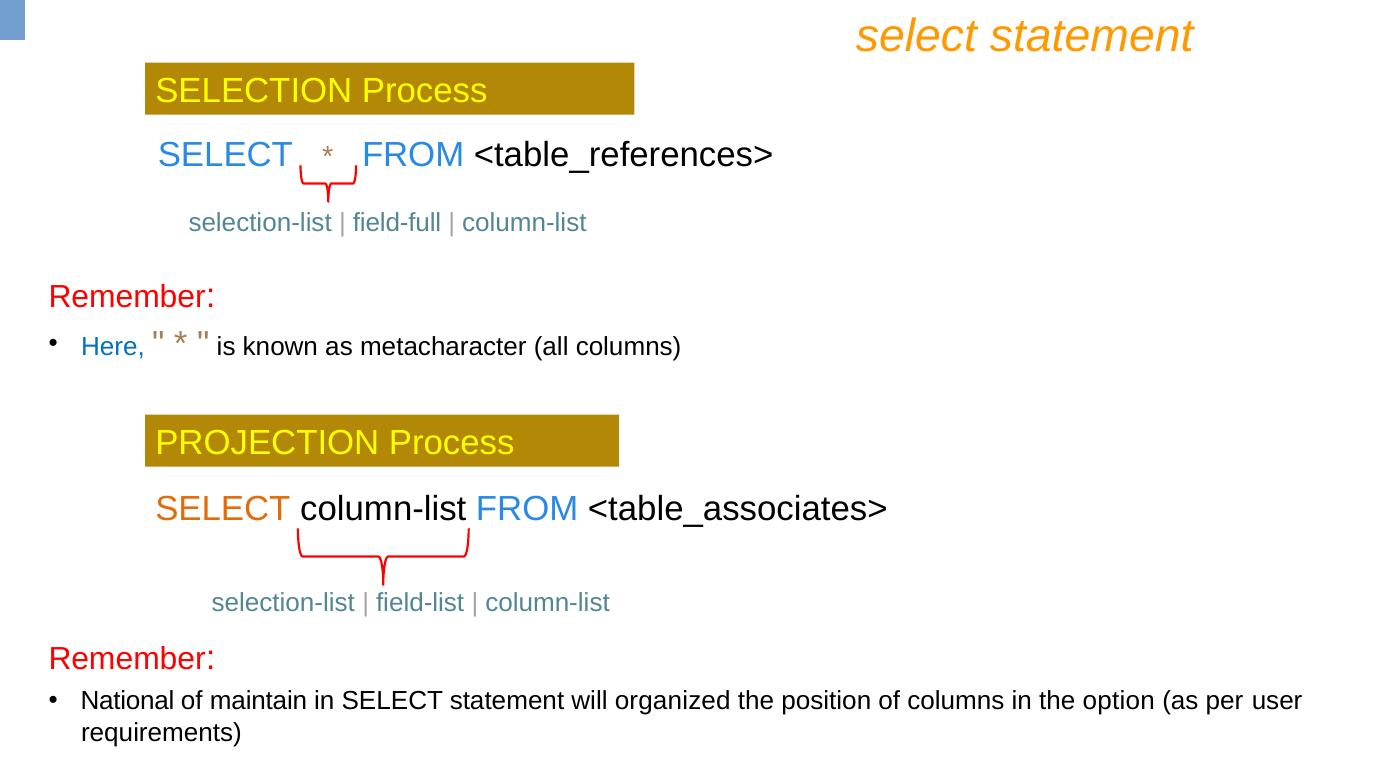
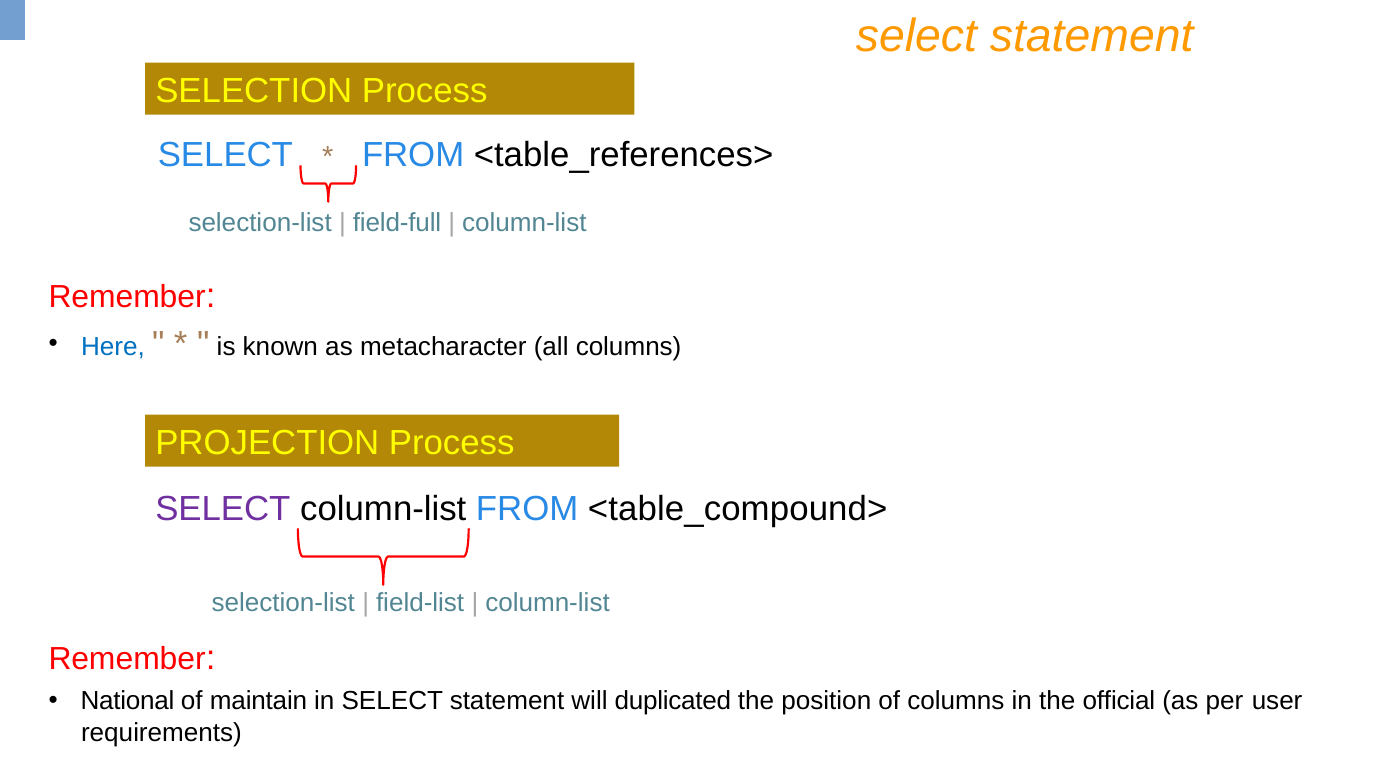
SELECT colour: orange -> purple (223, 508)
<table_associates>: <table_associates> -> <table_compound> (738, 508)
organized: organized -> duplicated (673, 701)
option: option -> official (1119, 701)
